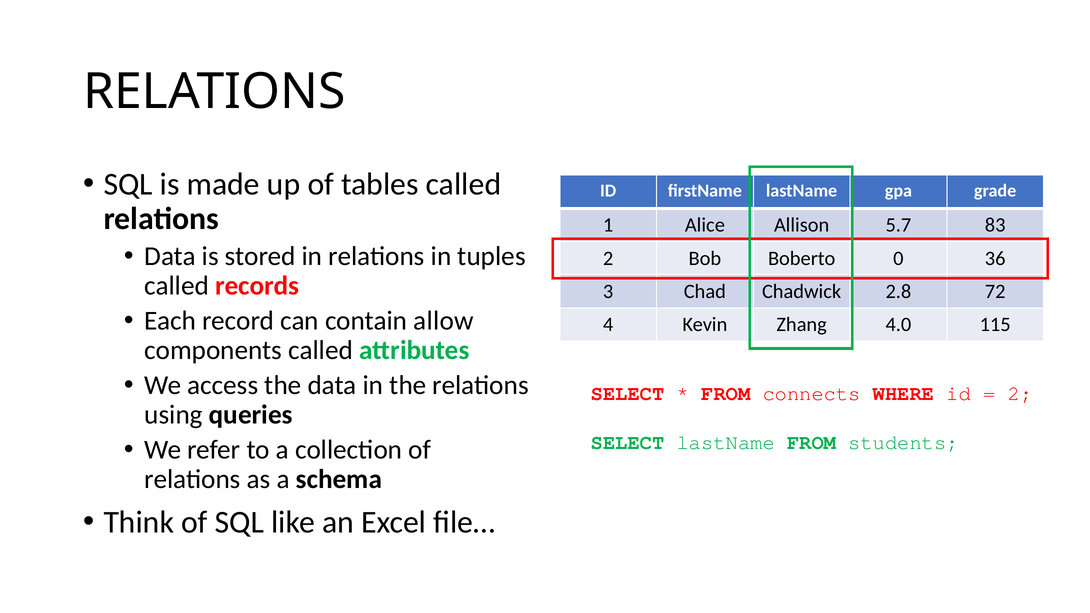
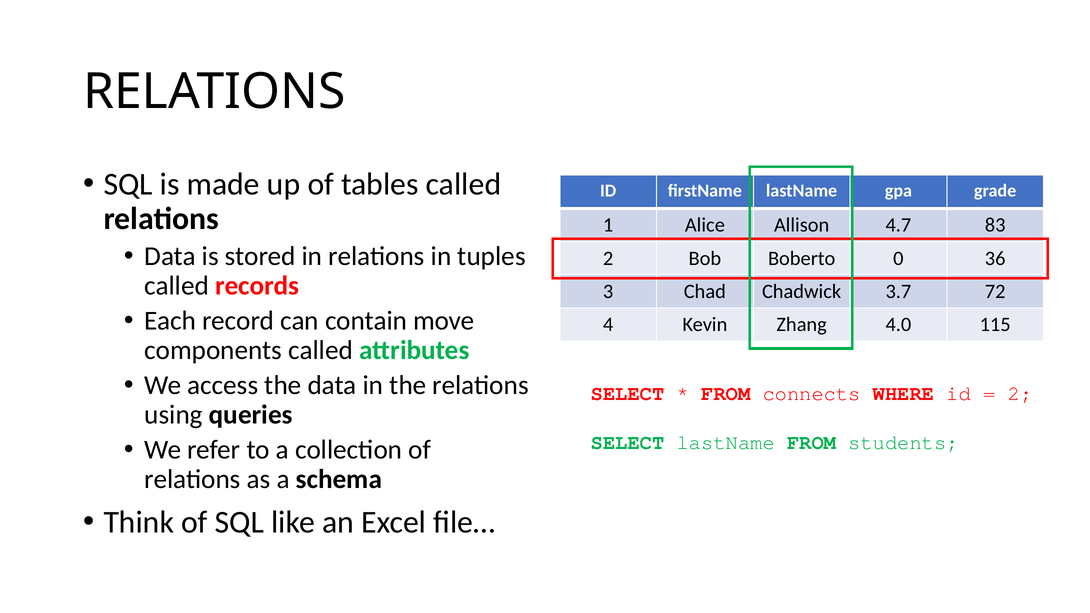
5.7: 5.7 -> 4.7 (898, 225)
2.8: 2.8 -> 3.7 (898, 292)
allow: allow -> move (444, 321)
